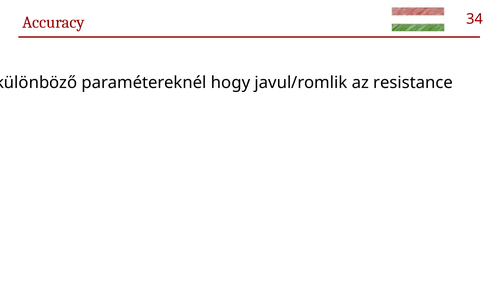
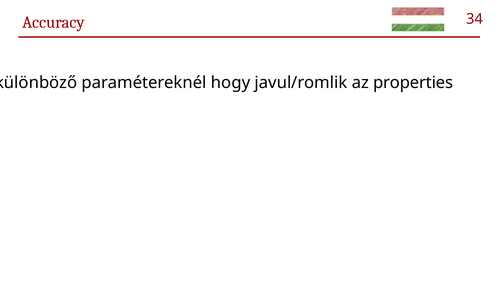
resistance: resistance -> properties (413, 82)
